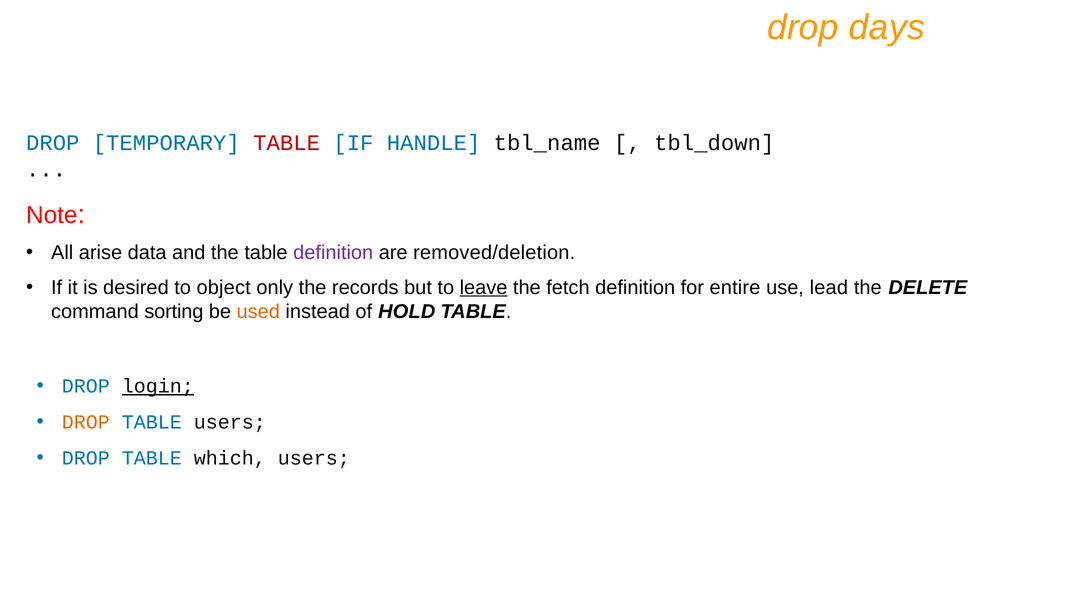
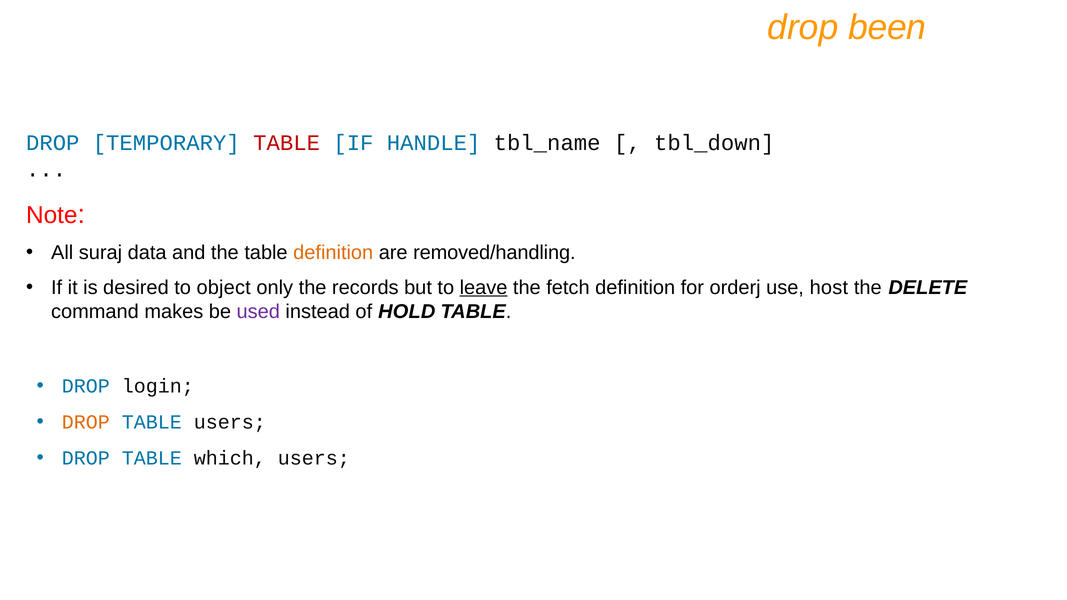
days: days -> been (887, 28)
arise: arise -> suraj (100, 253)
definition colour: purple -> orange (333, 253)
removed/deletion: removed/deletion -> removed/handling (494, 253)
entire: entire -> orderj (735, 288)
lead: lead -> host (829, 288)
sorting: sorting -> makes (174, 312)
used colour: orange -> purple (258, 312)
login underline: present -> none (158, 386)
